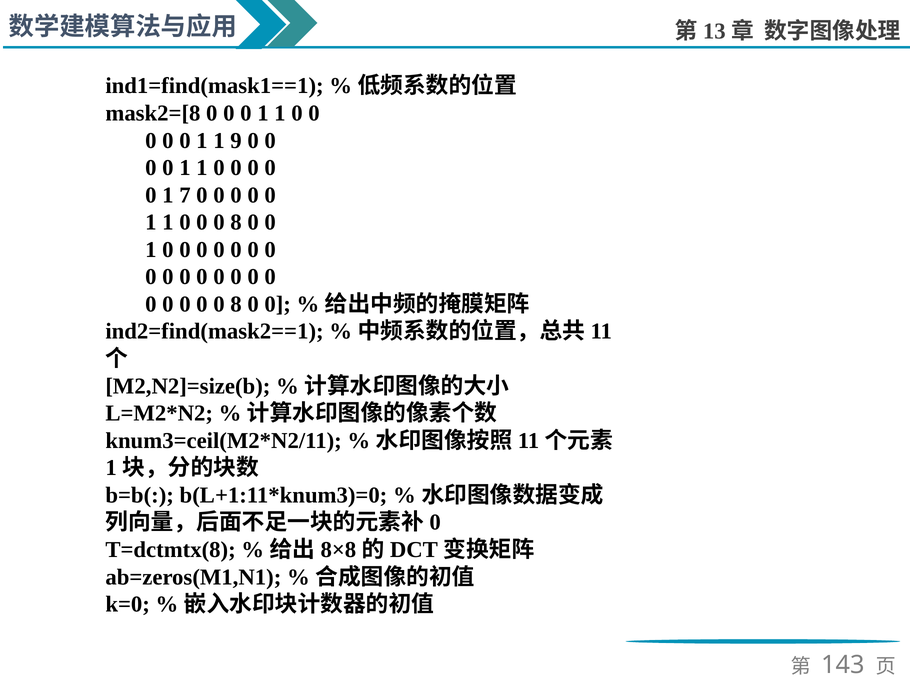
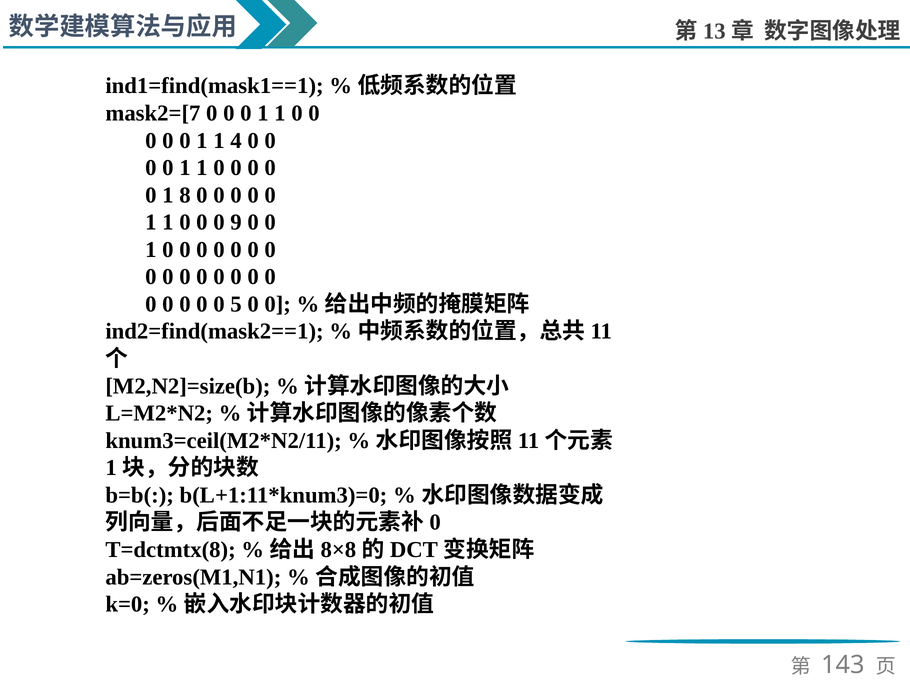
mask2=[8: mask2=[8 -> mask2=[7 (153, 113)
9: 9 -> 4 (236, 141)
7: 7 -> 8 (185, 195)
8: 8 -> 9 (236, 223)
8: 8 -> 5 (236, 304)
